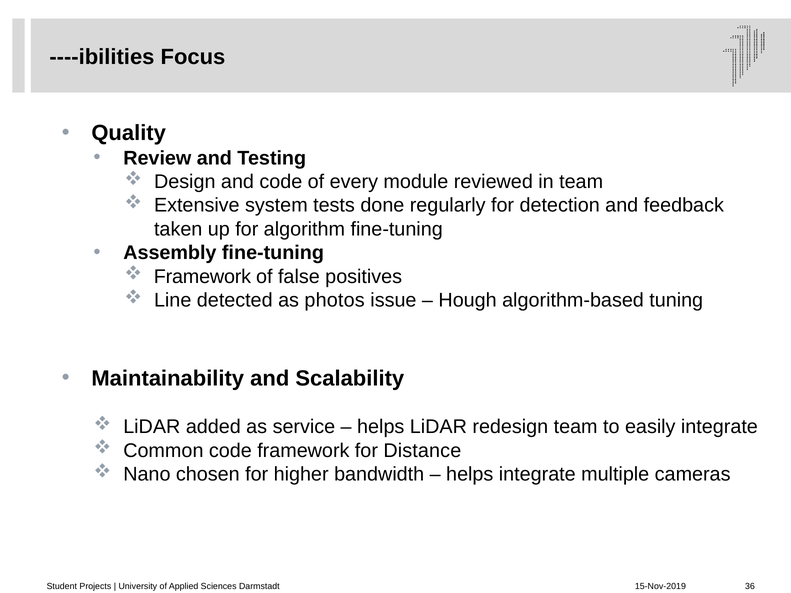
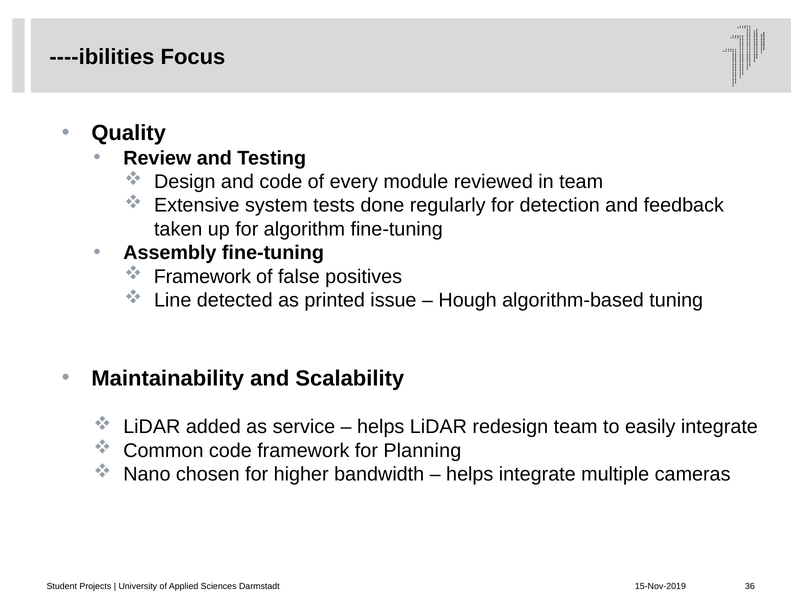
photos: photos -> printed (335, 300)
Distance: Distance -> Planning (422, 451)
